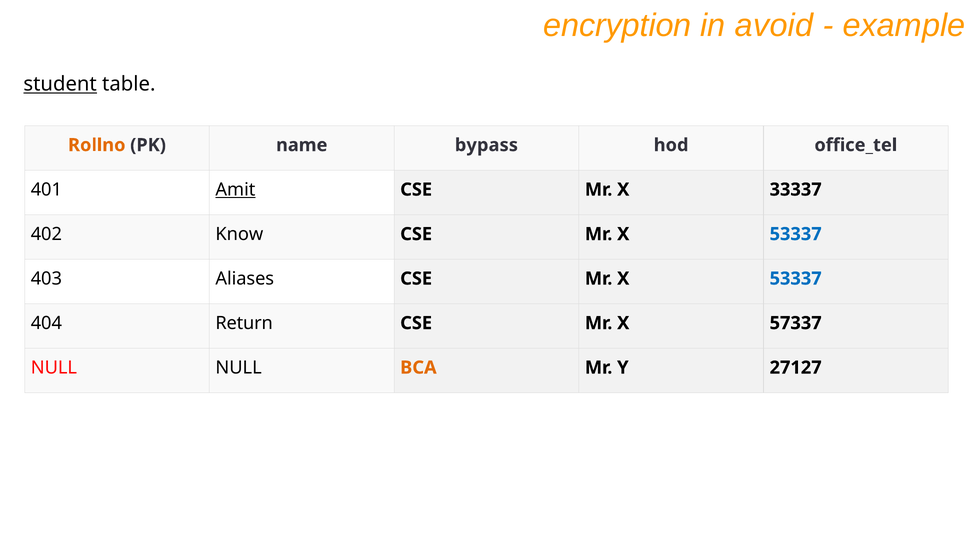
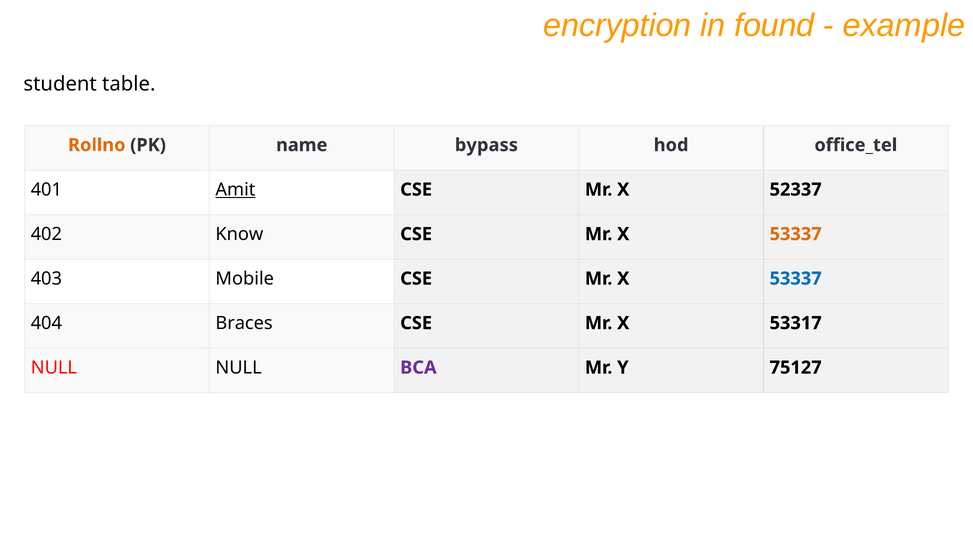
avoid: avoid -> found (774, 25)
student underline: present -> none (60, 84)
33337: 33337 -> 52337 (796, 189)
53337 colour: blue -> orange (796, 234)
Aliases: Aliases -> Mobile (245, 278)
Return: Return -> Braces (244, 323)
57337: 57337 -> 53317 (796, 323)
BCA colour: orange -> purple (418, 367)
27127: 27127 -> 75127 (796, 367)
